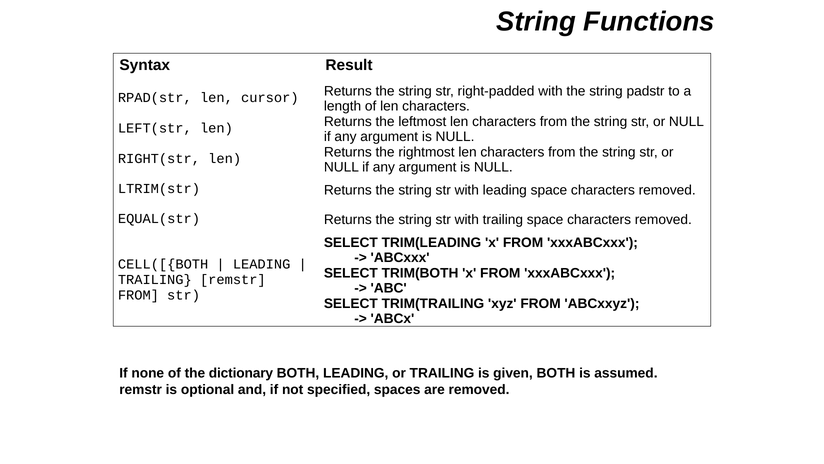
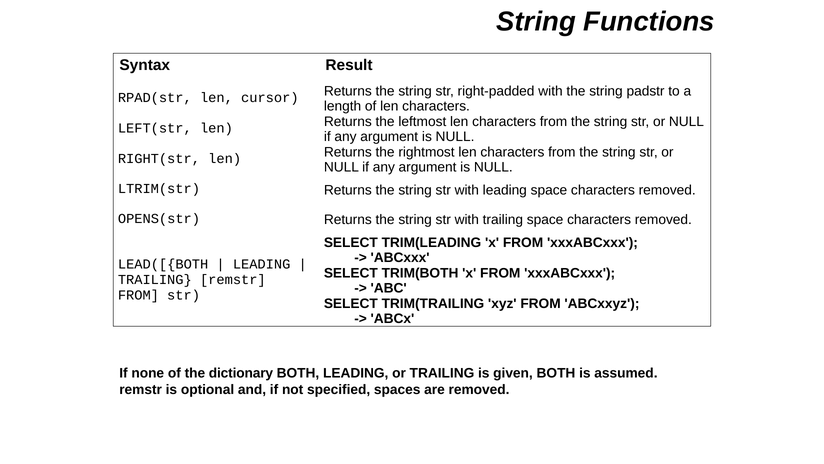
EQUAL(str: EQUAL(str -> OPENS(str (159, 219)
CELL([{BOTH: CELL([{BOTH -> LEAD([{BOTH (163, 264)
